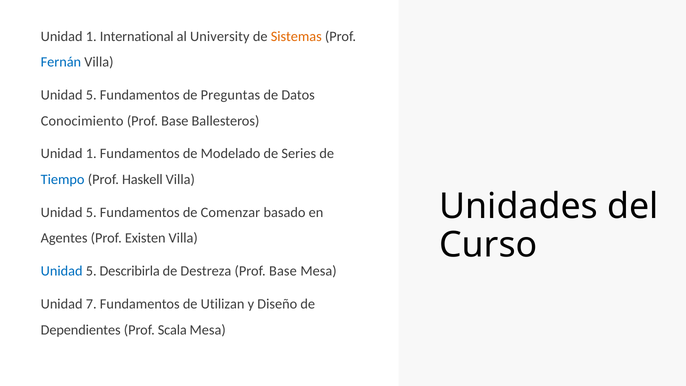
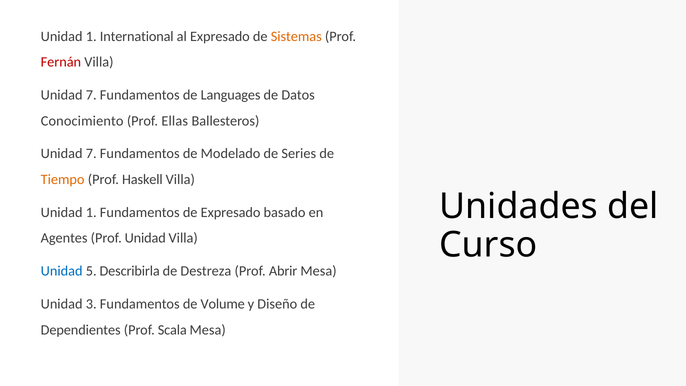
al University: University -> Expresado (220, 36)
Fernán colour: blue -> red (61, 62)
5: 5 -> 7 (91, 95)
Preguntas: Preguntas -> Languages (231, 95)
Base: Base -> Ellas (175, 121)
1: 1 -> 7 (91, 154)
Tiempo colour: blue -> orange (63, 179)
5: 5 -> 1 (91, 212)
de Comenzar: Comenzar -> Expresado (231, 212)
Prof Existen: Existen -> Unidad (145, 238)
Base: Base -> Abrir (283, 271)
7: 7 -> 3 (91, 304)
Utilizan: Utilizan -> Volume (223, 304)
